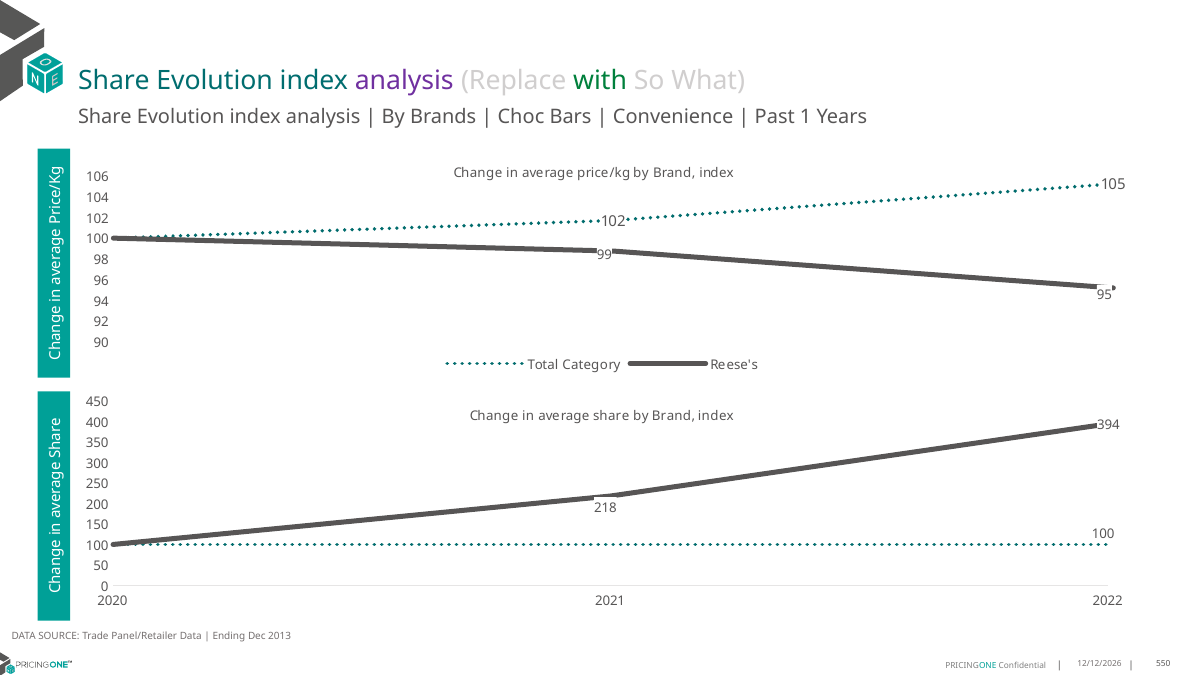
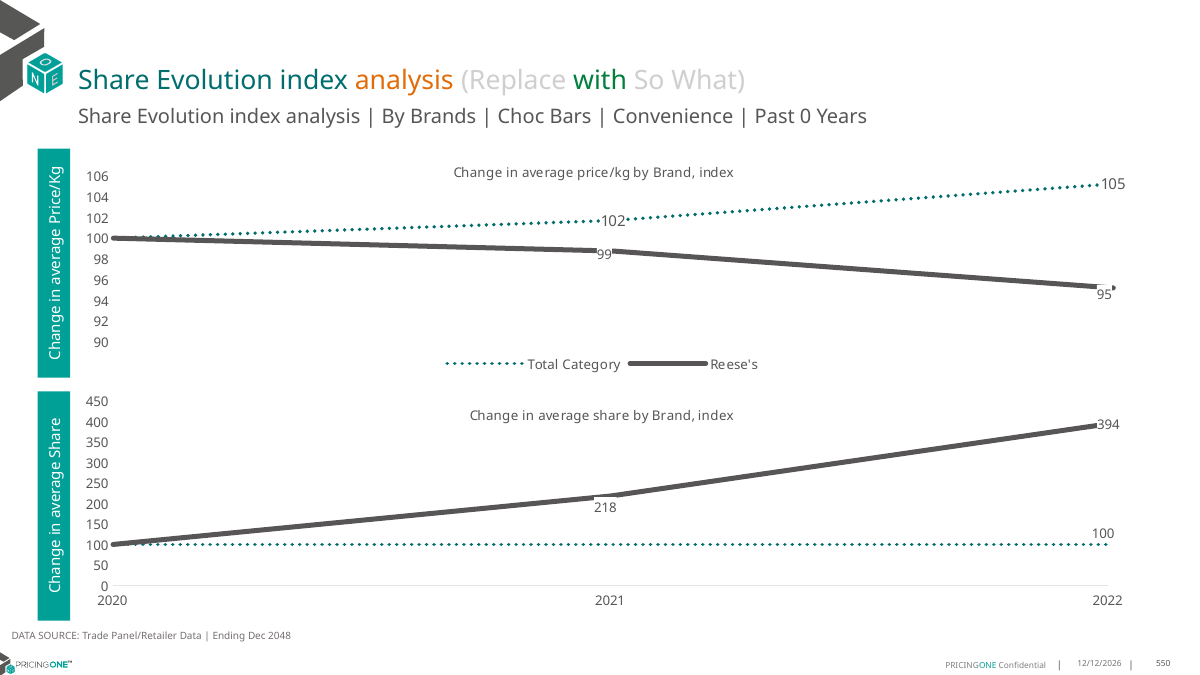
analysis colour: purple -> orange (404, 81)
Past 1: 1 -> 0 (806, 117)
2013: 2013 -> 2048 (280, 636)
